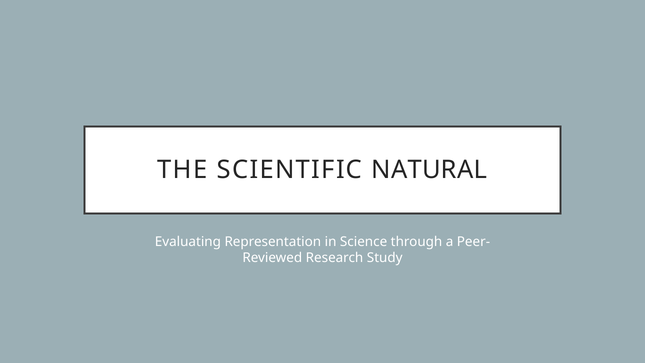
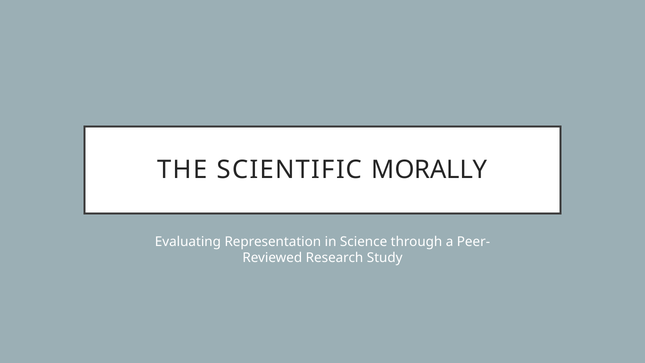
NATURAL: NATURAL -> MORALLY (429, 170)
